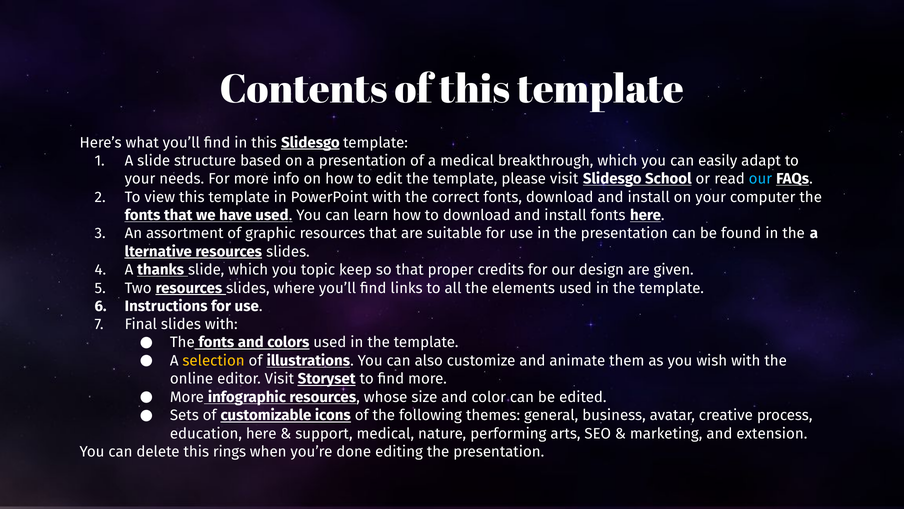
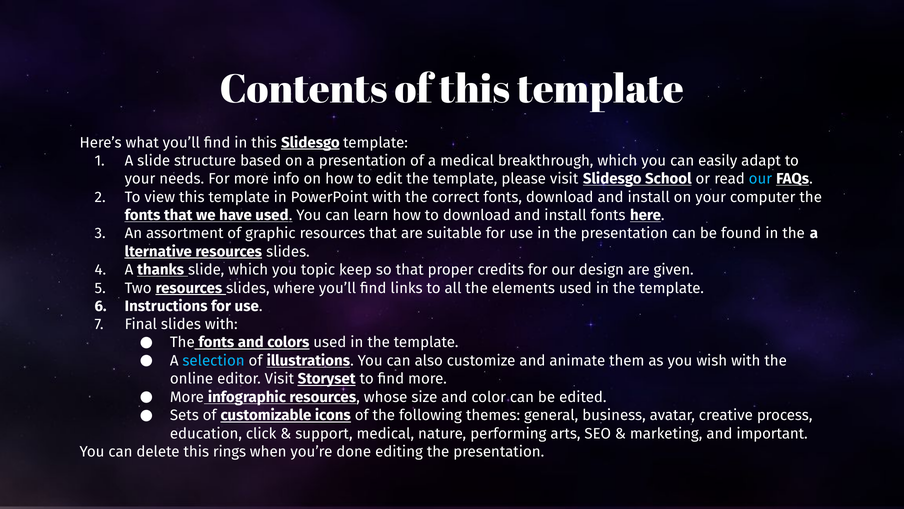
selection colour: yellow -> light blue (214, 360)
education here: here -> click (261, 433)
extension: extension -> important (772, 433)
